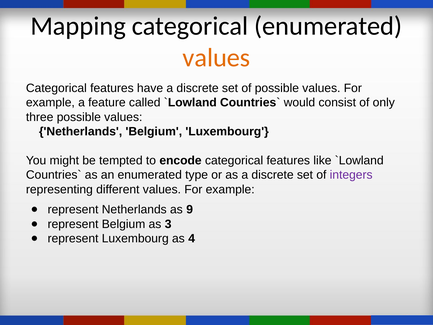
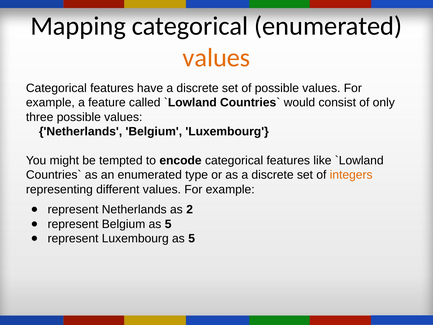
integers colour: purple -> orange (351, 175)
9: 9 -> 2 (190, 209)
Belgium as 3: 3 -> 5 (168, 224)
Luxembourg as 4: 4 -> 5 (192, 238)
